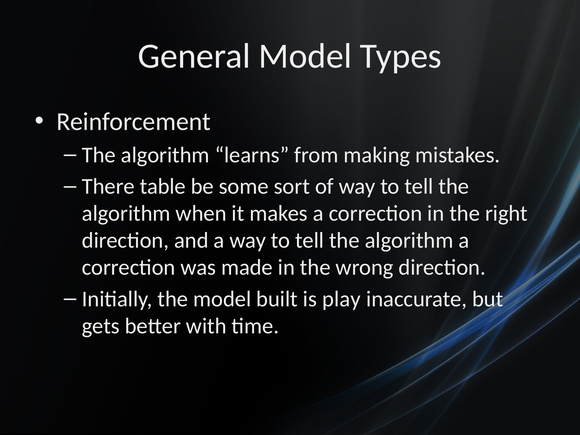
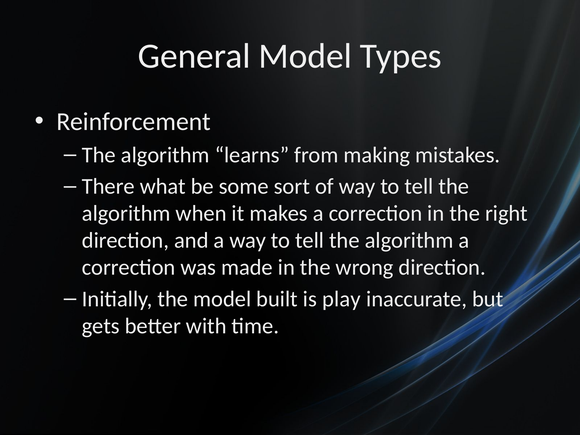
table: table -> what (163, 186)
